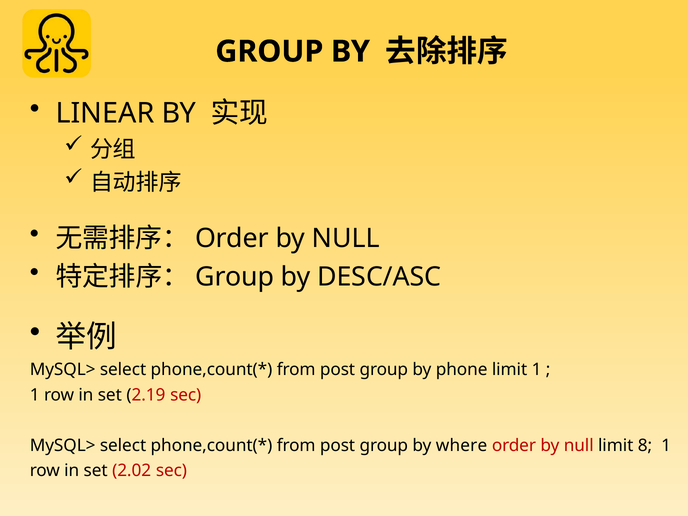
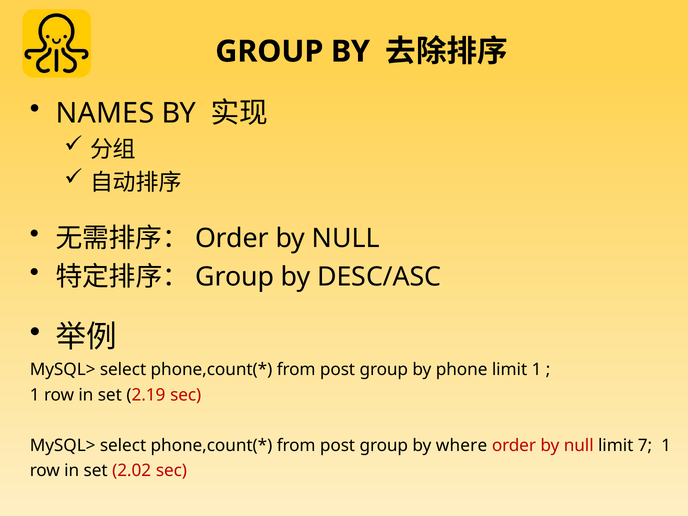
LINEAR: LINEAR -> NAMES (105, 113)
8: 8 -> 7 (645, 446)
